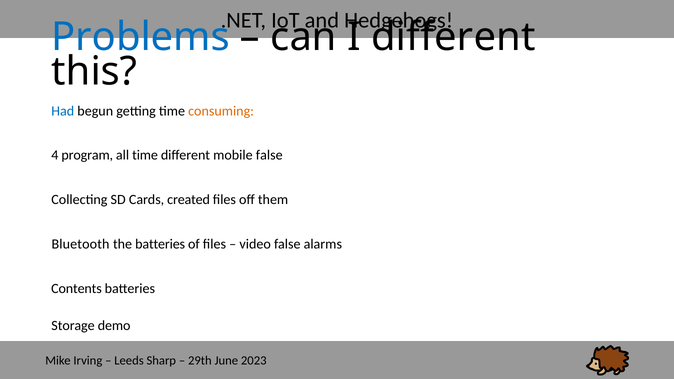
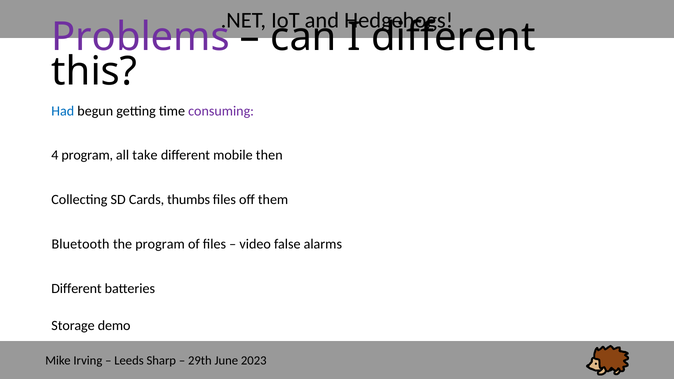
Problems colour: blue -> purple (141, 37)
consuming colour: orange -> purple (221, 111)
all time: time -> take (145, 155)
mobile false: false -> then (269, 155)
created: created -> thumbs (189, 200)
the batteries: batteries -> program (160, 244)
Contents: Contents -> Different (76, 288)
